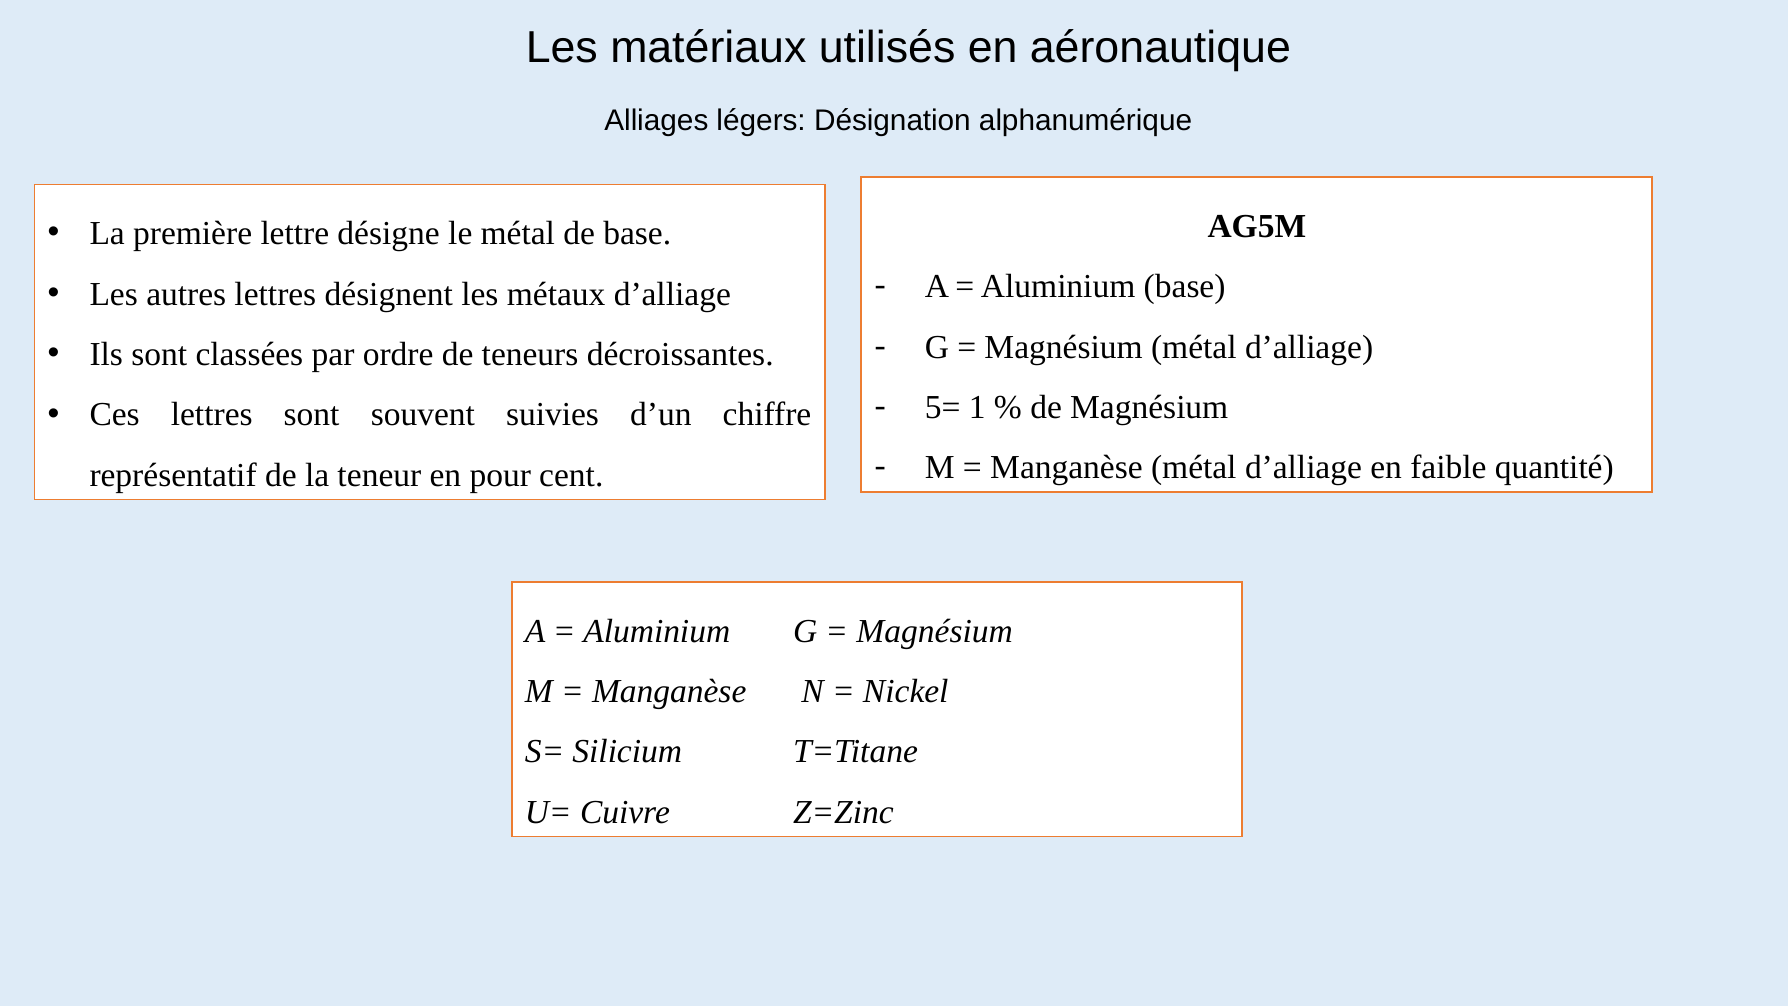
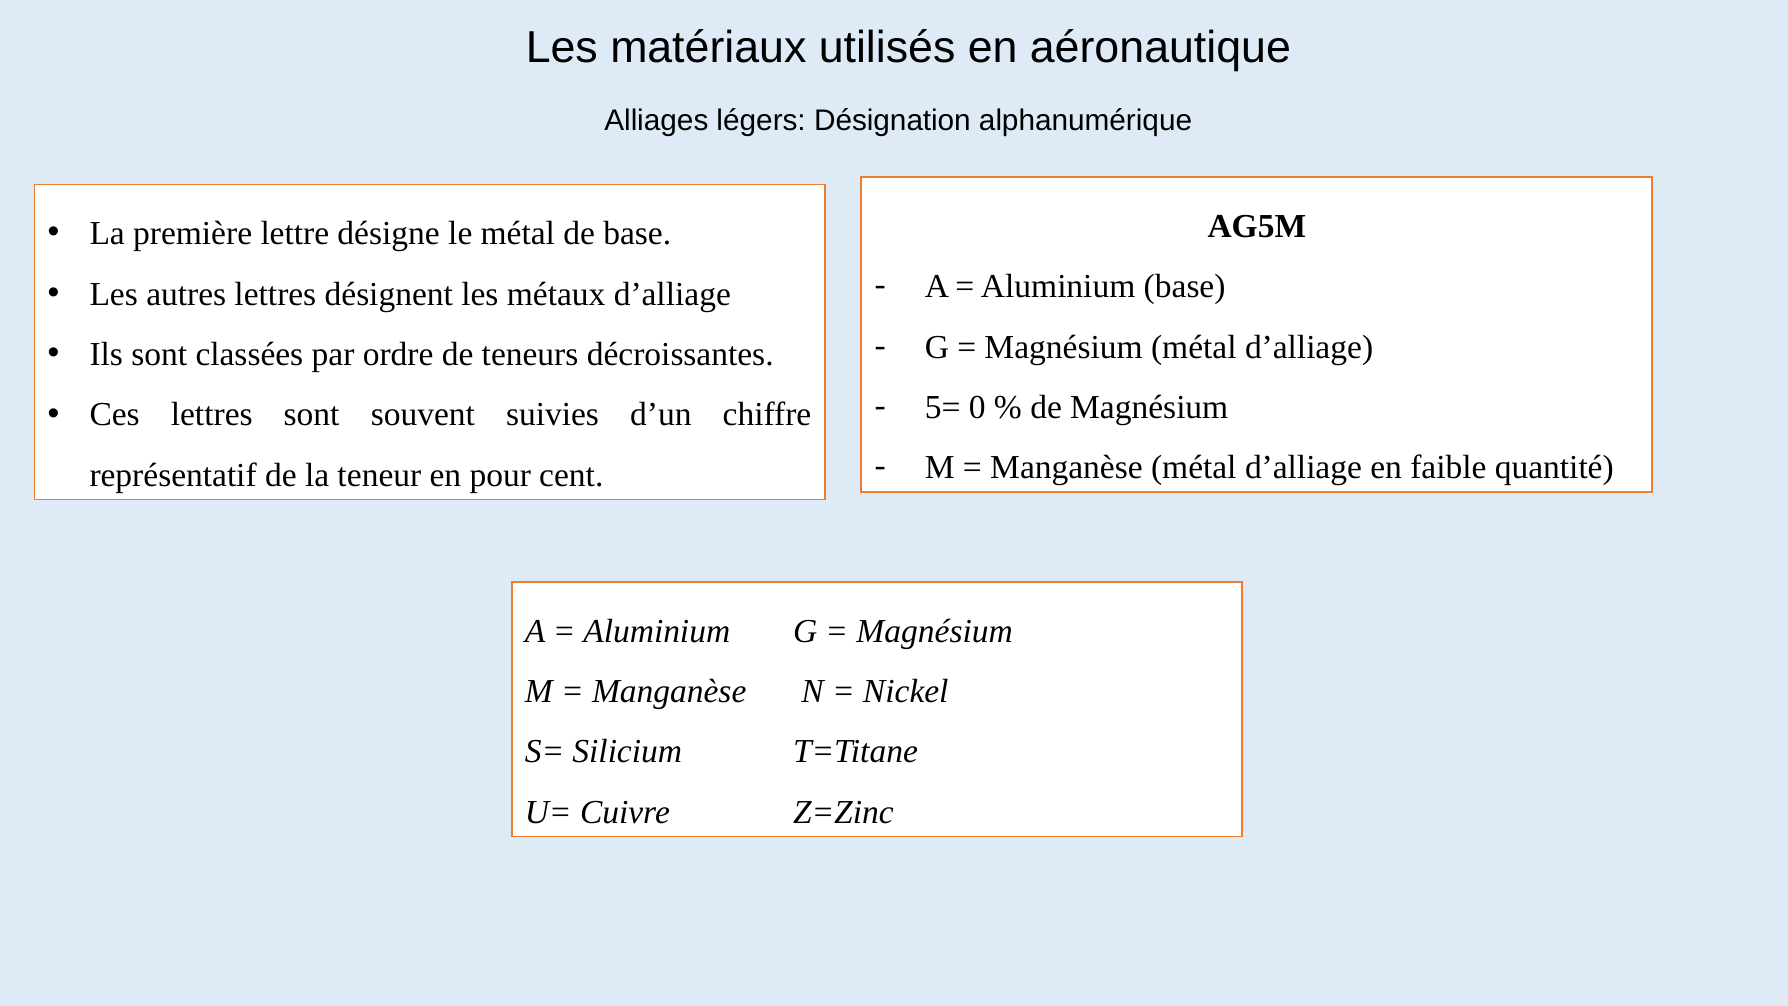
1: 1 -> 0 (977, 407)
